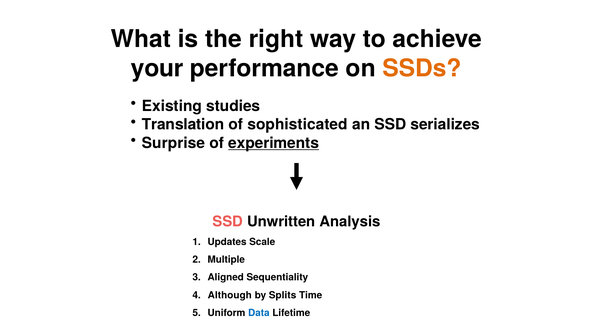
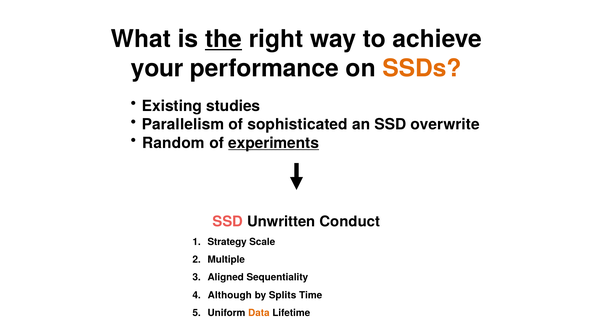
the underline: none -> present (223, 39)
Translation: Translation -> Parallelism (183, 125)
serializes: serializes -> overwrite (445, 125)
Surprise: Surprise -> Random (173, 143)
Analysis: Analysis -> Conduct (350, 222)
Updates: Updates -> Strategy (227, 242)
Data colour: blue -> orange (259, 313)
